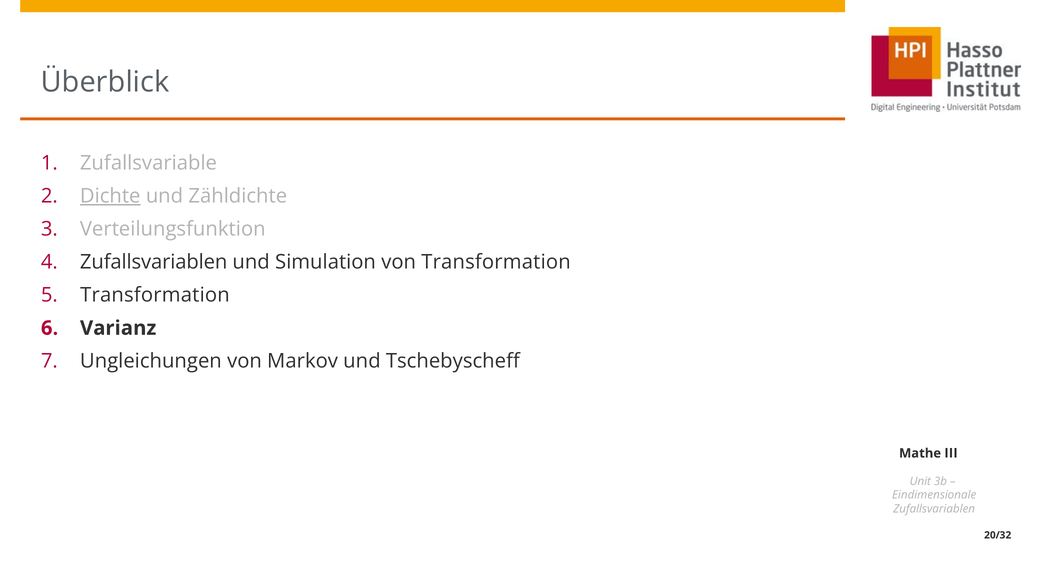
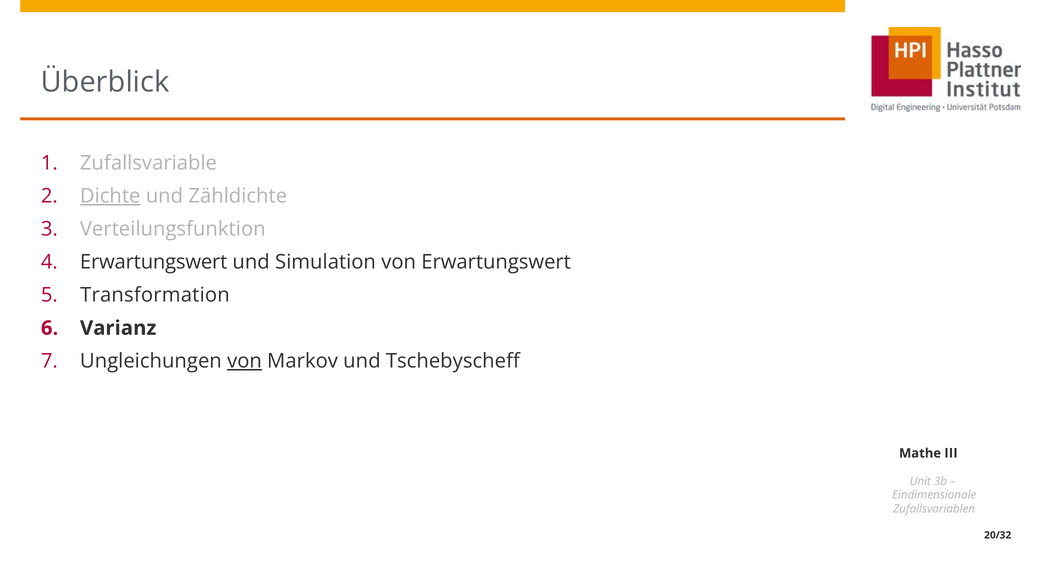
Zufallsvariablen: Zufallsvariablen -> Erwartungswert (154, 262)
von Transformation: Transformation -> Erwartungswert (496, 262)
von underline: none -> present (245, 361)
